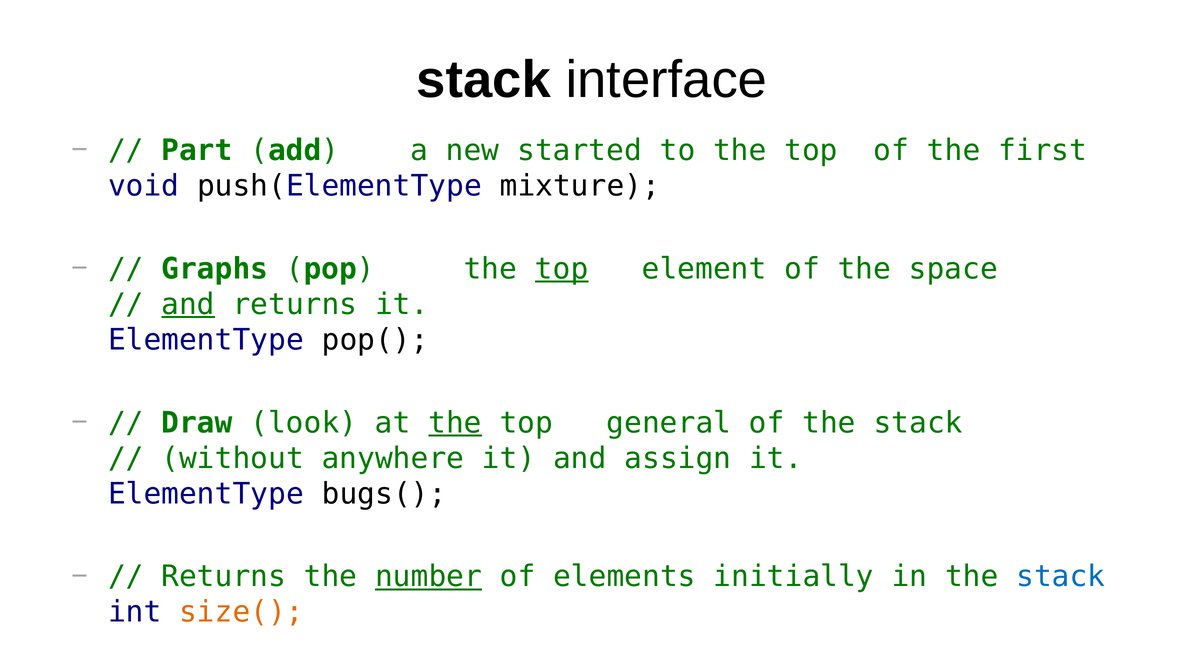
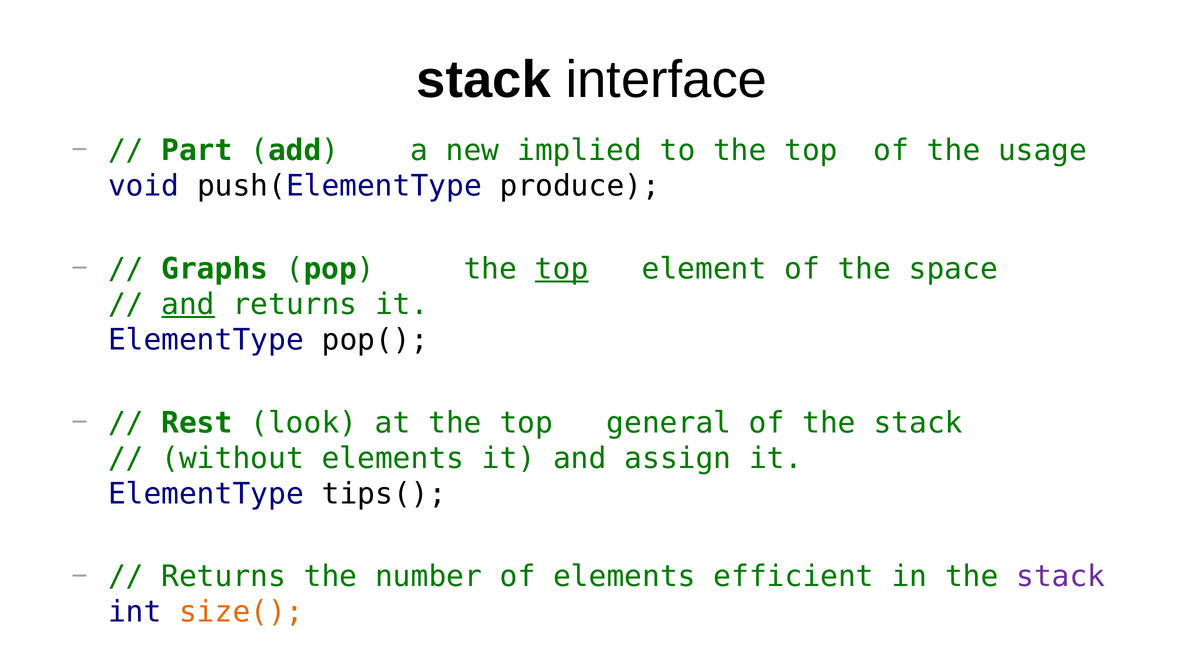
started: started -> implied (580, 150)
first: first -> usage (1043, 150)
mixture: mixture -> produce (580, 186)
Draw: Draw -> Rest (197, 423)
the underline: present -> none (455, 423)
without anywhere: anywhere -> elements (393, 458)
bugs(: bugs( -> tips( (384, 494)
number underline: present -> none (429, 577)
initially: initially -> efficient (794, 577)
stack colour: blue -> purple (1061, 577)
